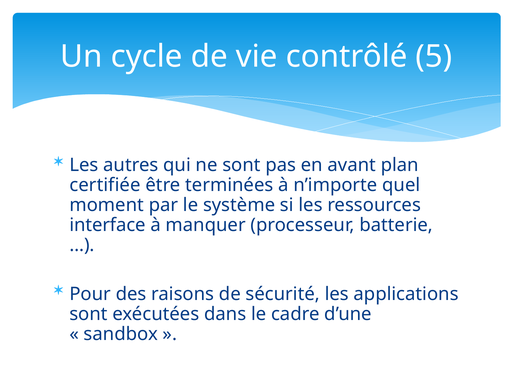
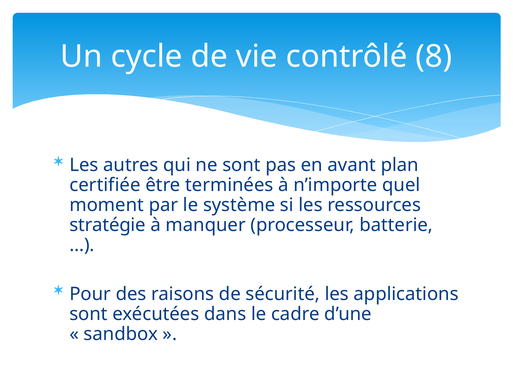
5: 5 -> 8 (434, 56)
interface: interface -> stratégie (108, 225)
